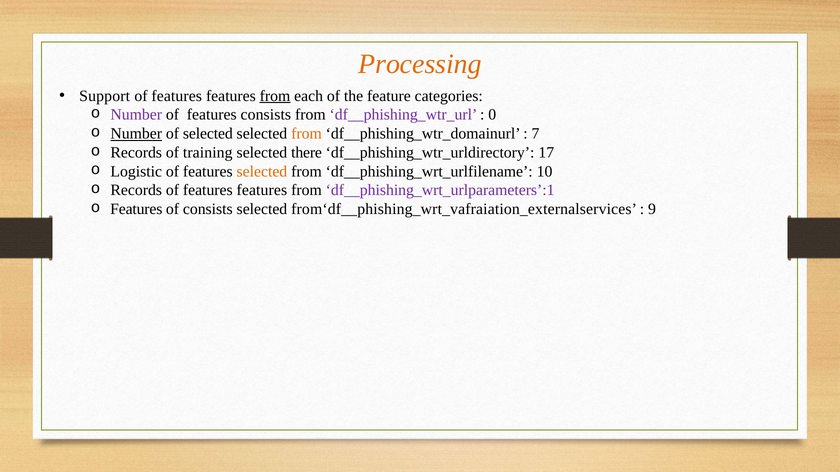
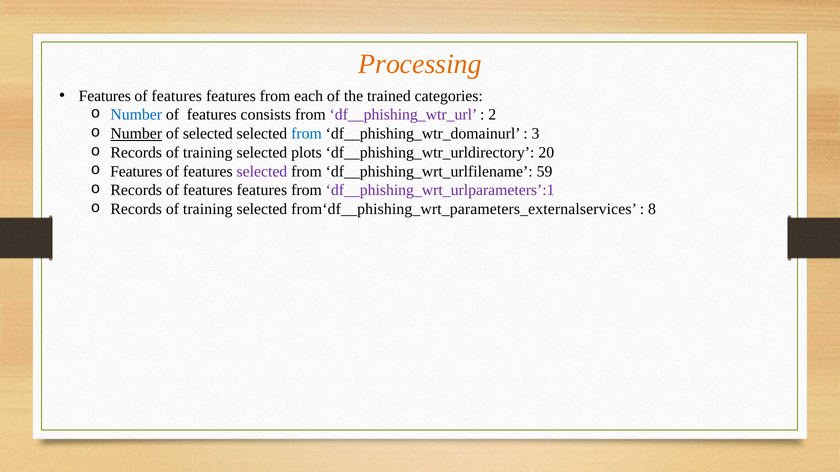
Support: Support -> Features (105, 96)
from underline: present -> none (275, 96)
feature: feature -> trained (389, 96)
Number colour: purple -> blue (136, 115)
0: 0 -> 2 (492, 115)
from colour: orange -> blue (306, 134)
7: 7 -> 3 (535, 134)
there: there -> plots (306, 153)
17: 17 -> 20 (546, 153)
Logistic: Logistic -> Features (136, 172)
selected colour: orange -> purple (262, 172)
10: 10 -> 59 (545, 172)
Features: Features -> Records (136, 209)
consists: consists -> training (208, 209)
from‘df__phishing_wrt_vafraiation_externalservices: from‘df__phishing_wrt_vafraiation_externalservices -> from‘df__phishing_wrt_parameters_externalservices (464, 209)
9: 9 -> 8 (652, 209)
